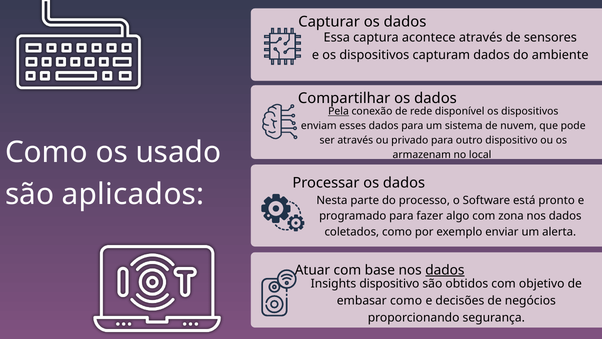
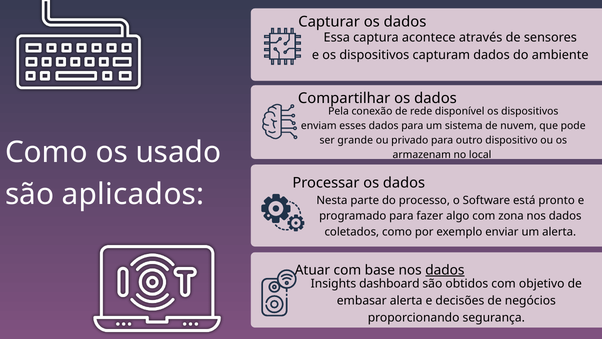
Pela underline: present -> none (339, 111)
ser através: através -> grande (355, 140)
Insights dispositivo: dispositivo -> dashboard (389, 283)
embasar como: como -> alerta (406, 300)
